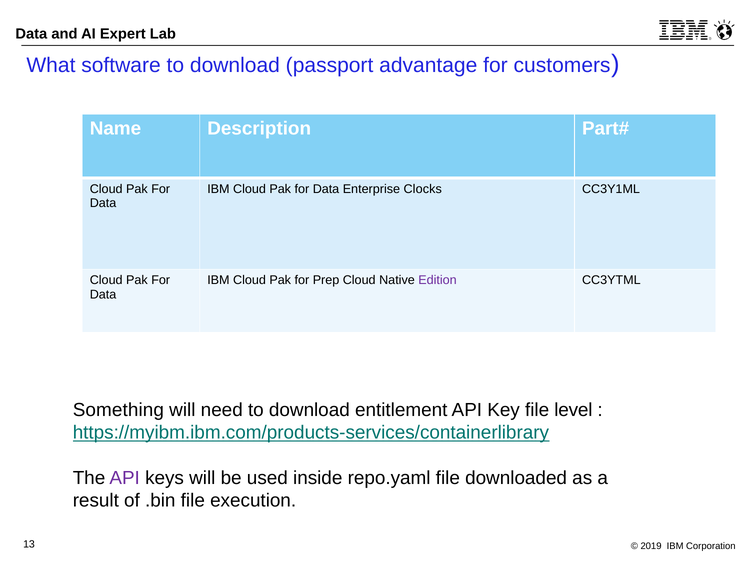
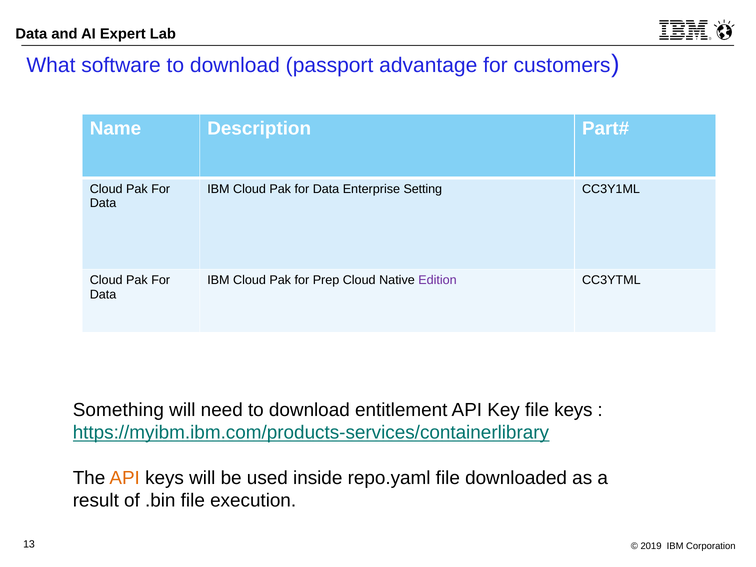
Clocks: Clocks -> Setting (423, 189)
file level: level -> keys (573, 410)
API colour: purple -> orange (125, 478)
